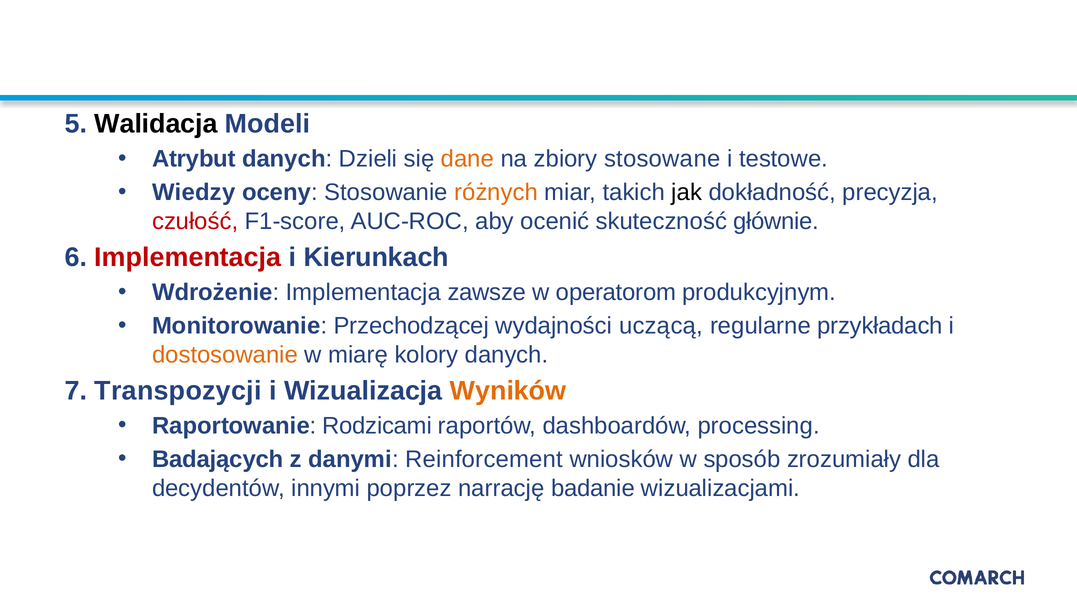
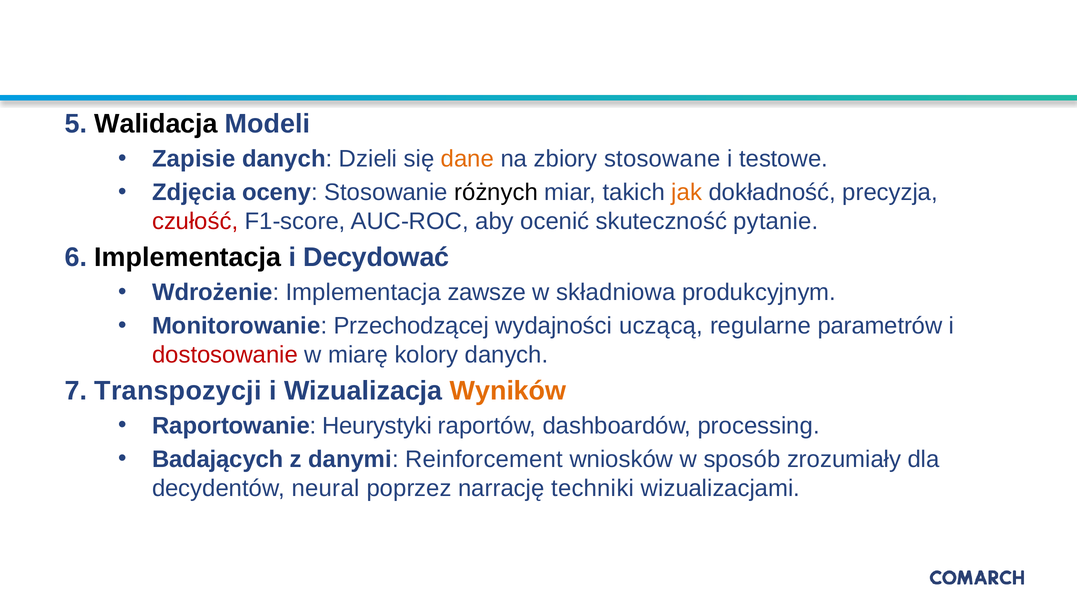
Atrybut: Atrybut -> Zapisie (194, 159)
Wiedzy: Wiedzy -> Zdjęcia (194, 193)
różnych colour: orange -> black (496, 193)
jak colour: black -> orange (687, 193)
głównie: głównie -> pytanie (776, 221)
Implementacja colour: red -> black (188, 257)
Kierunkach: Kierunkach -> Decydować (376, 257)
operatorom: operatorom -> składniowa (616, 292)
przykładach: przykładach -> parametrów (880, 326)
dostosowanie colour: orange -> red (225, 355)
Rodzicami: Rodzicami -> Heurystyki (377, 426)
innymi: innymi -> neural (326, 488)
badanie: badanie -> techniki (593, 488)
